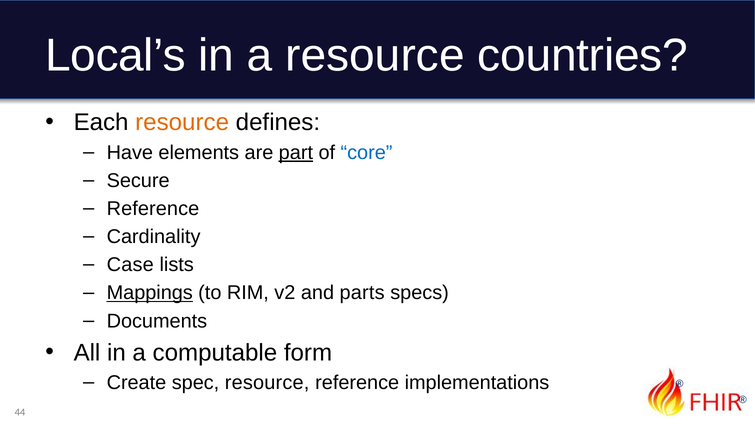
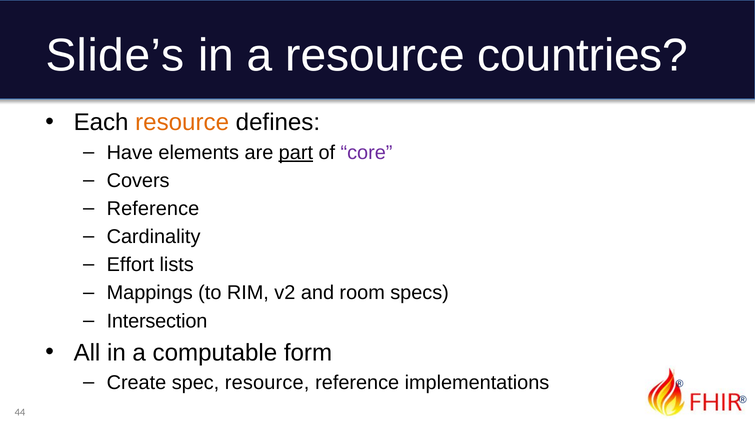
Local’s: Local’s -> Slide’s (115, 56)
core colour: blue -> purple (367, 153)
Secure: Secure -> Covers (138, 181)
Case: Case -> Effort (130, 265)
Mappings underline: present -> none (150, 293)
parts: parts -> room (362, 293)
Documents: Documents -> Intersection (157, 321)
